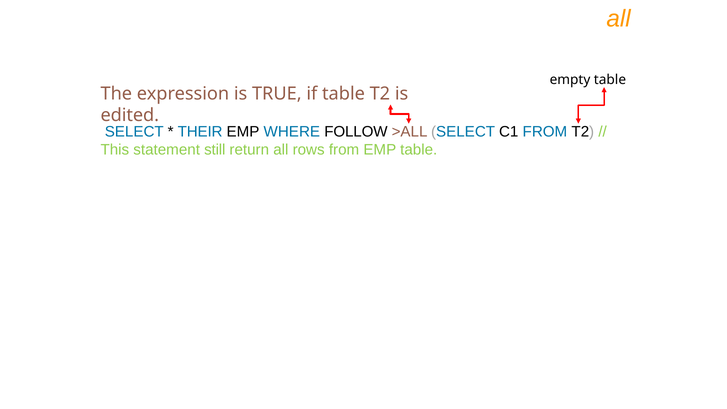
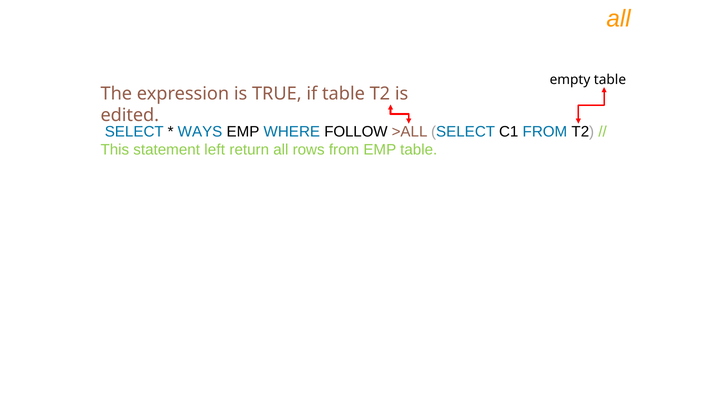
THEIR: THEIR -> WAYS (200, 132)
still: still -> left (215, 150)
